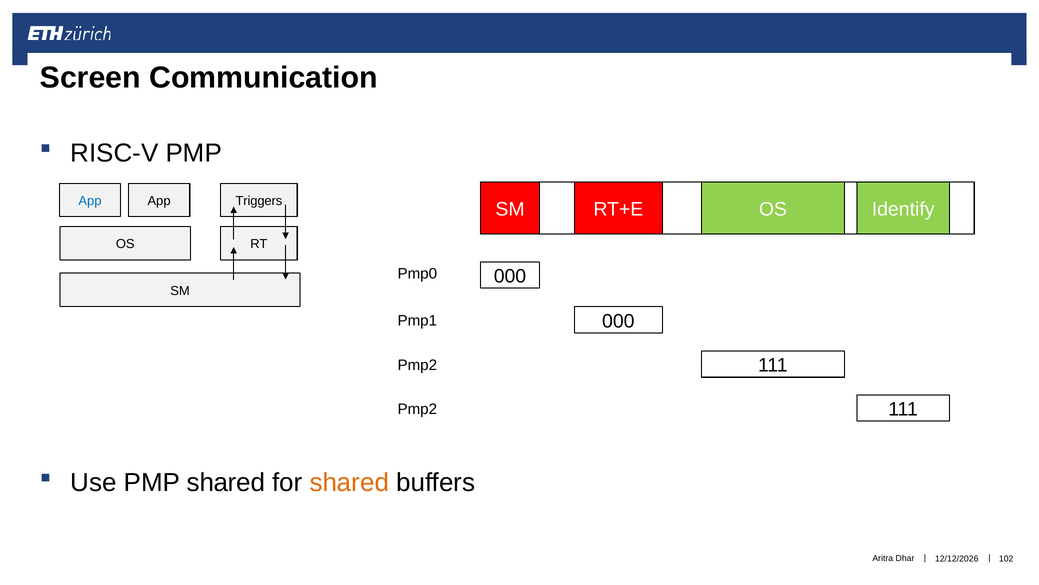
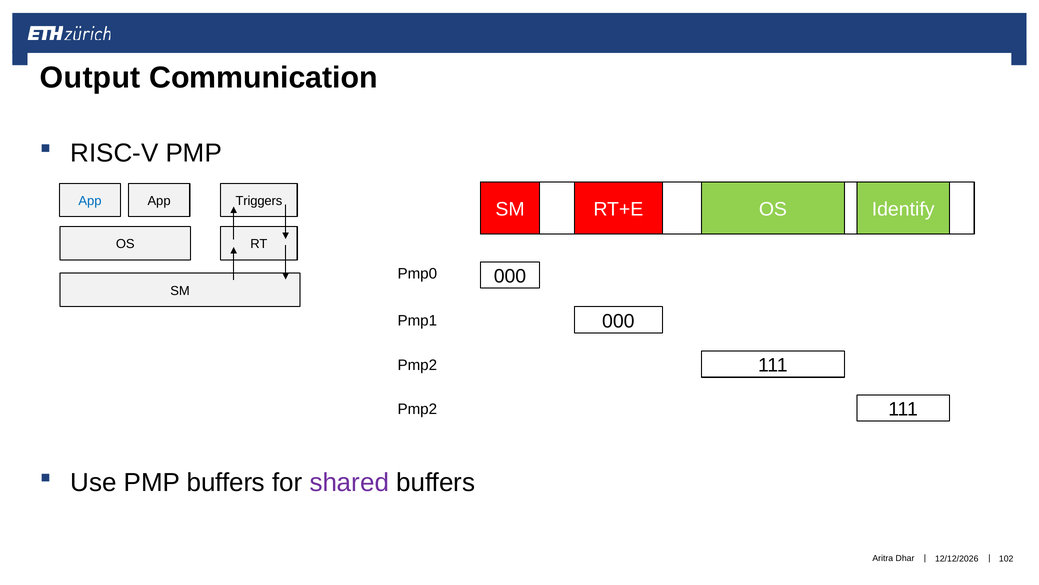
Screen: Screen -> Output (90, 78)
PMP shared: shared -> buffers (226, 482)
shared colour: orange -> purple (349, 482)
